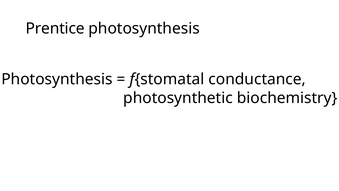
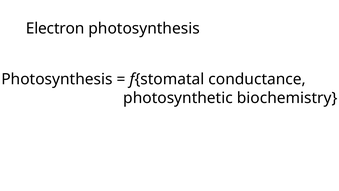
Prentice: Prentice -> Electron (55, 28)
